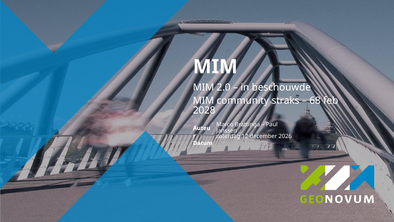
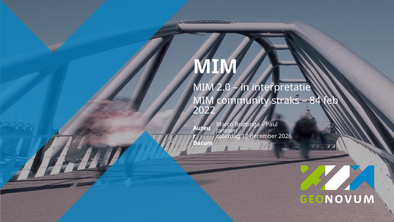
beschouwde: beschouwde -> interpretatie (281, 87)
68: 68 -> 84 (315, 101)
2028: 2028 -> 2022 (204, 110)
